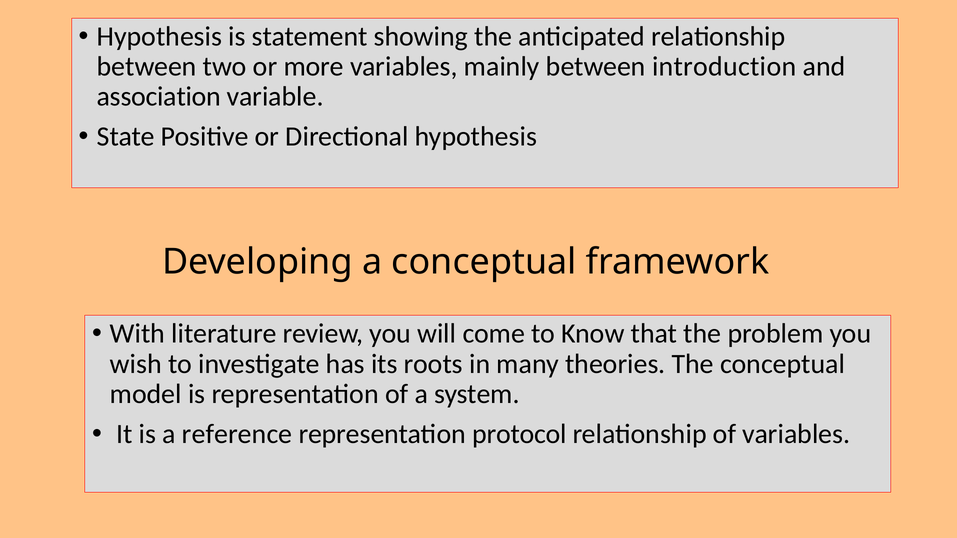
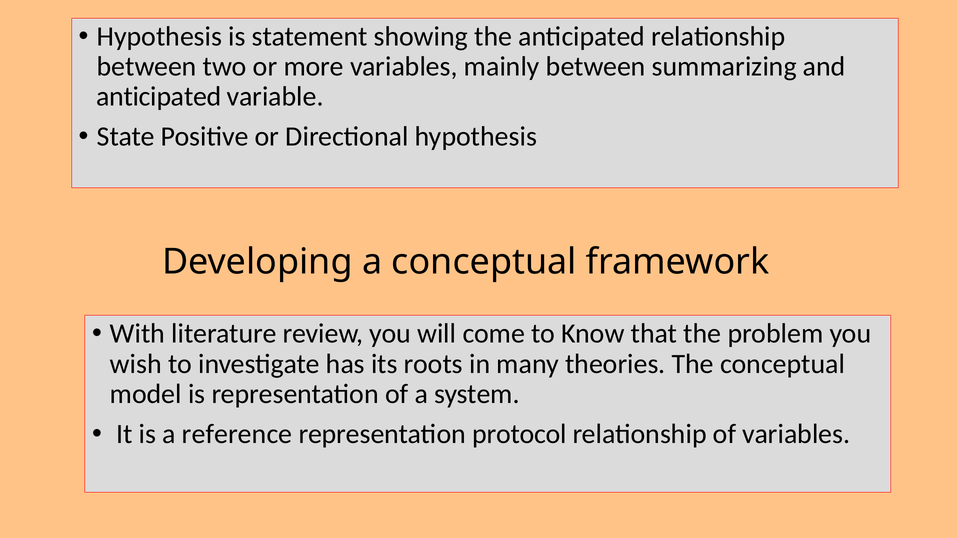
introduction: introduction -> summarizing (724, 67)
association: association -> anticipated (159, 97)
